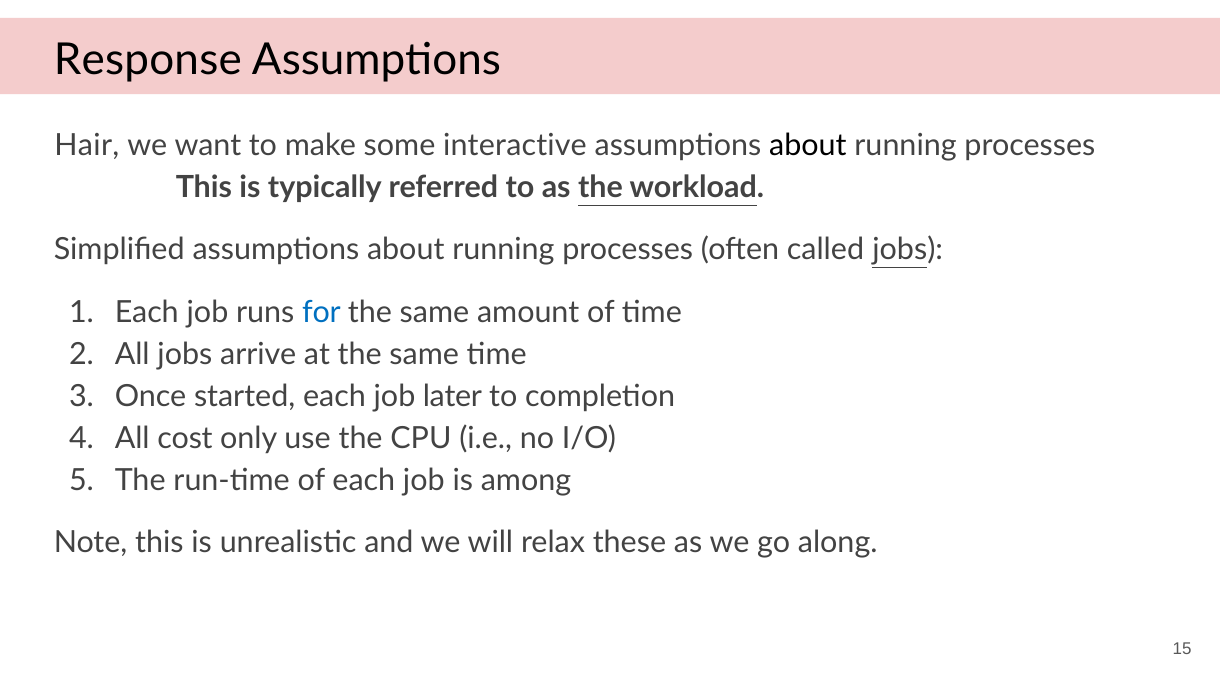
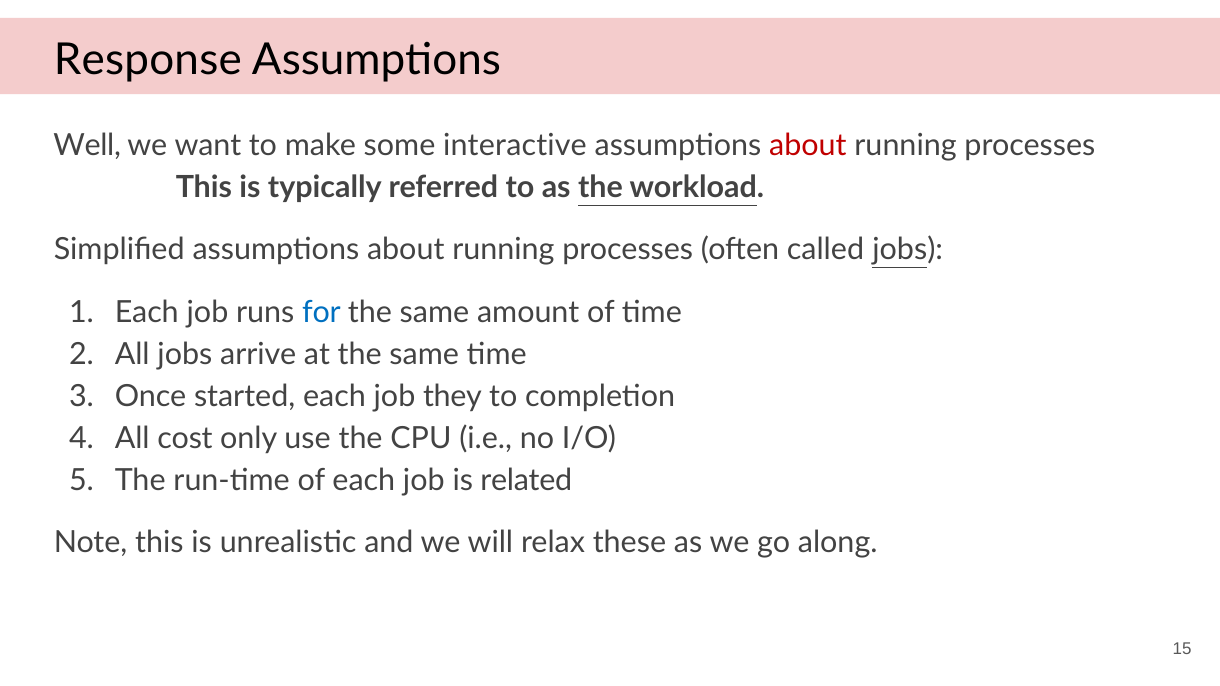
Hair: Hair -> Well (87, 145)
about colour: black -> red (808, 145)
later: later -> they (452, 396)
among: among -> related (526, 481)
